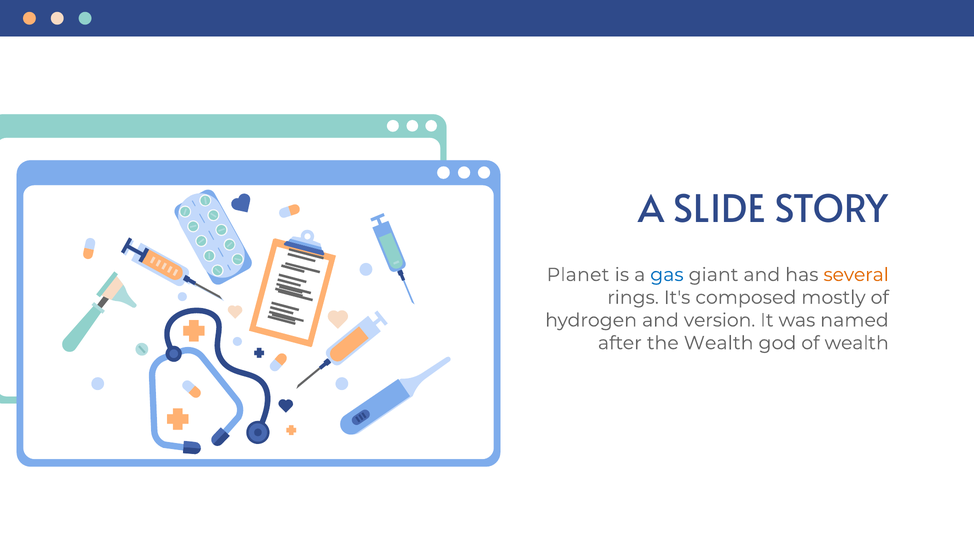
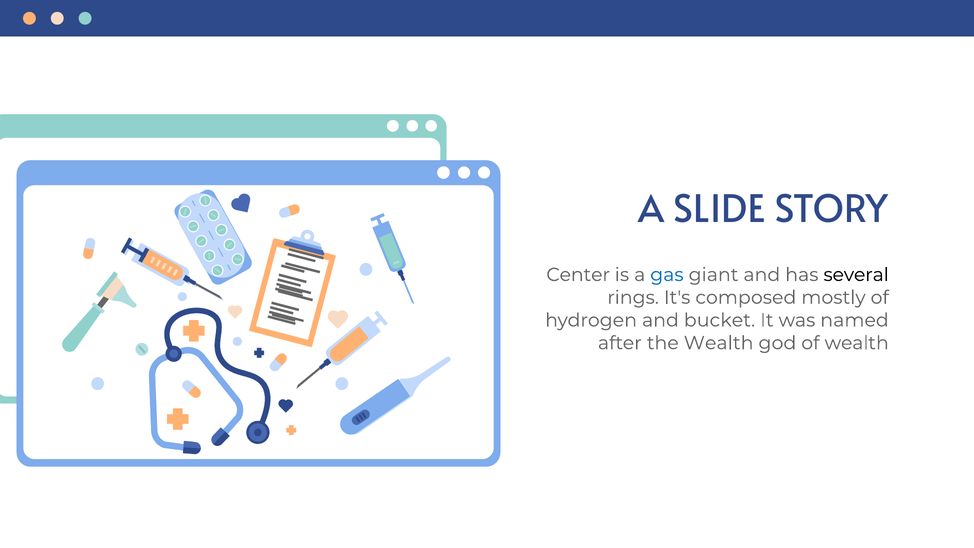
Planet: Planet -> Center (578, 275)
several colour: orange -> black (856, 275)
version: version -> bucket (719, 320)
